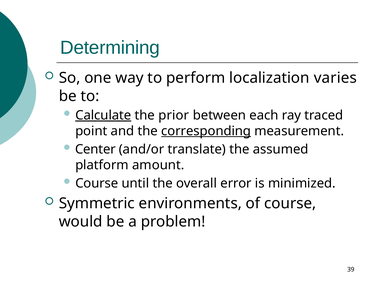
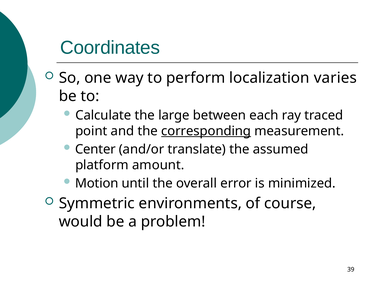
Determining: Determining -> Coordinates (110, 48)
Calculate underline: present -> none (103, 116)
prior: prior -> large (174, 116)
Course: Course -> Motion (97, 184)
